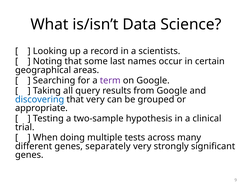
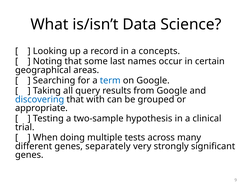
scientists: scientists -> concepts (159, 51)
term colour: purple -> blue (110, 80)
that very: very -> with (95, 99)
